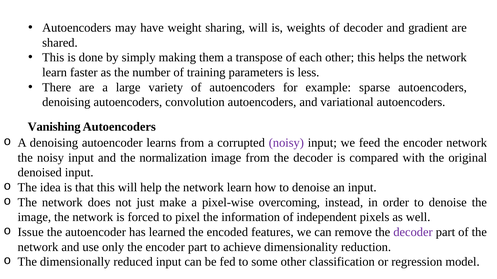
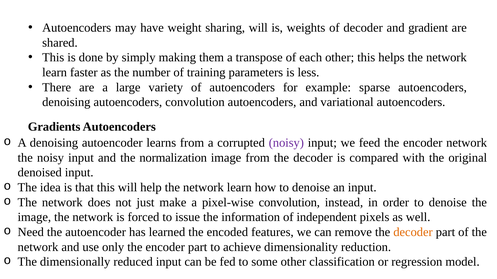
Vanishing: Vanishing -> Gradients (54, 127)
pixel-wise overcoming: overcoming -> convolution (289, 203)
pixel: pixel -> issue (188, 218)
Issue: Issue -> Need (31, 233)
decoder colour: purple -> orange (413, 233)
